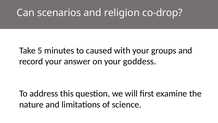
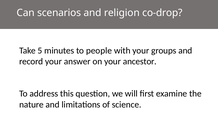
caused: caused -> people (99, 50)
goddess: goddess -> ancestor (140, 61)
